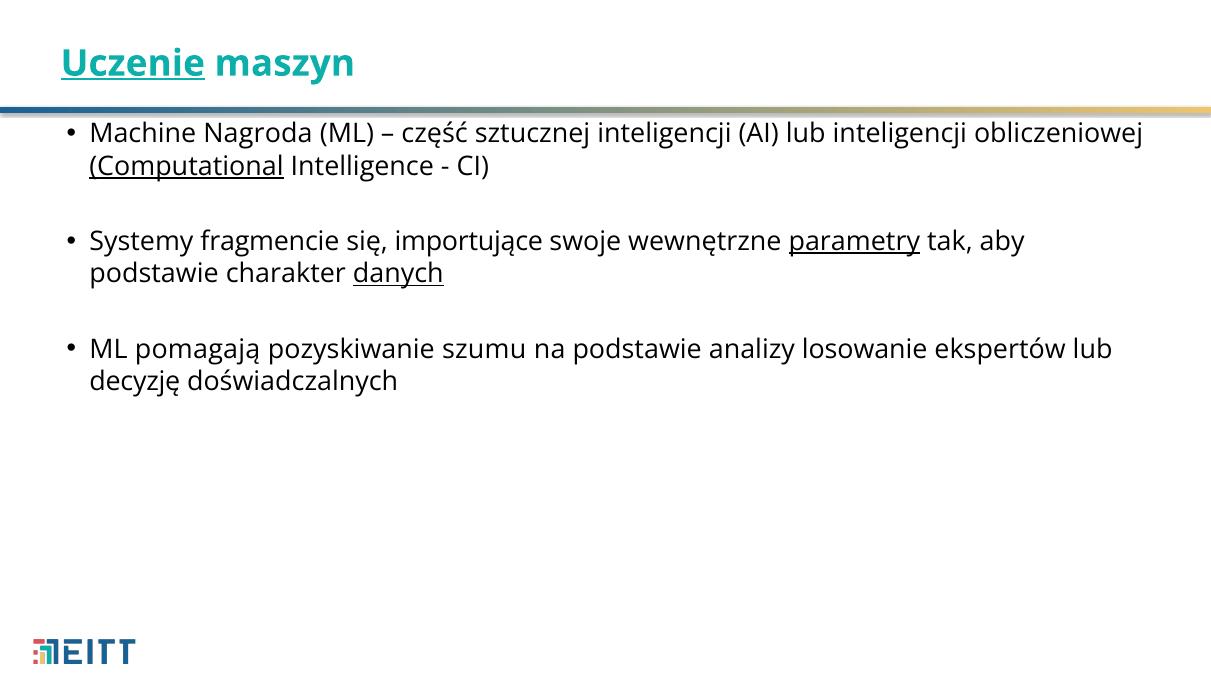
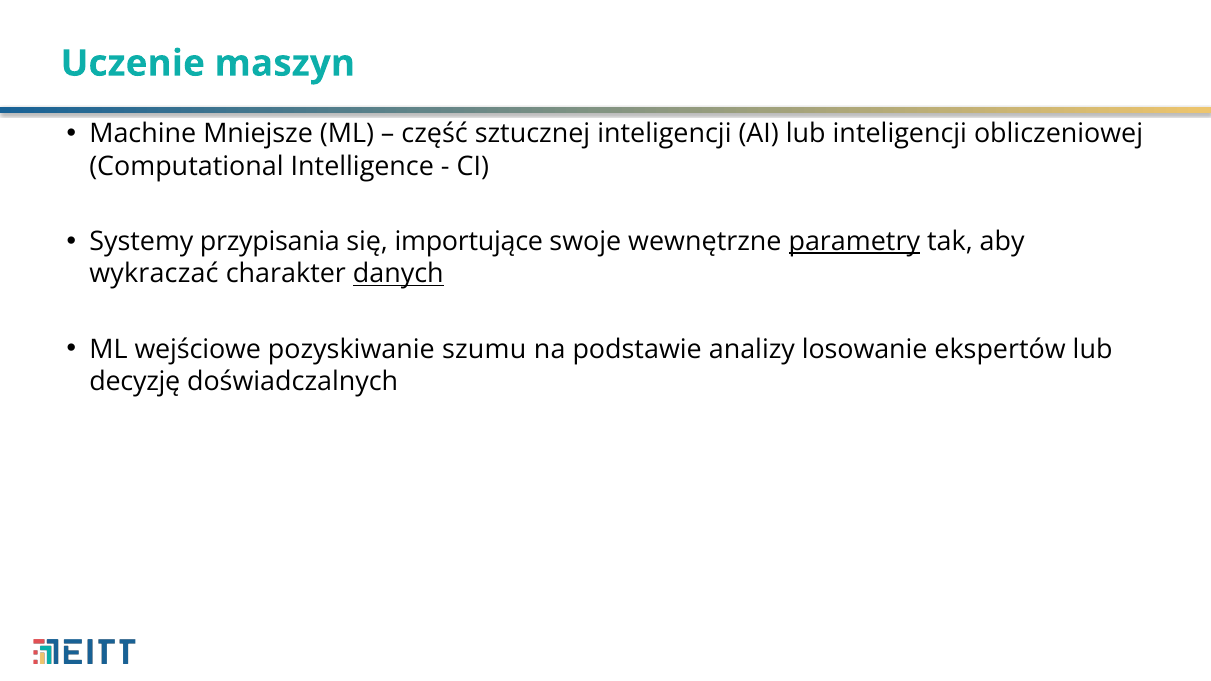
Uczenie underline: present -> none (133, 63)
Nagroda: Nagroda -> Mniejsze (258, 134)
Computational underline: present -> none (186, 166)
fragmencie: fragmencie -> przypisania (270, 242)
podstawie: podstawie -> wykraczać (154, 274)
pomagają: pomagają -> wejściowe (198, 349)
